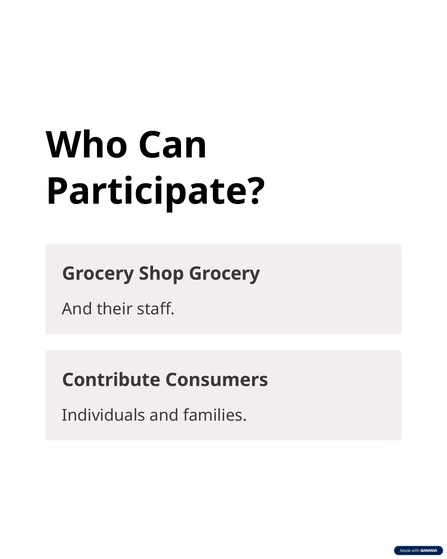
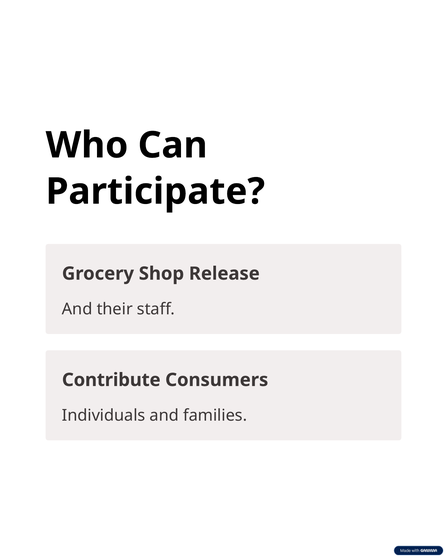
Shop Grocery: Grocery -> Release (224, 273)
